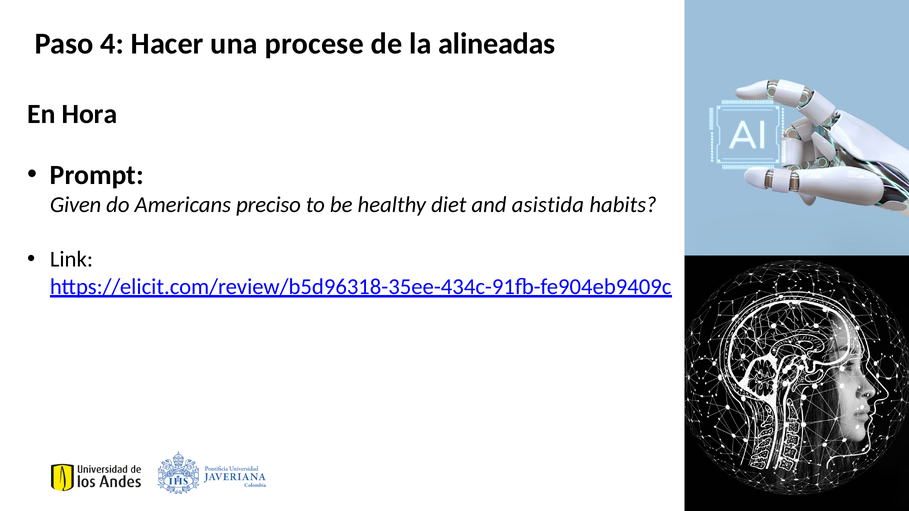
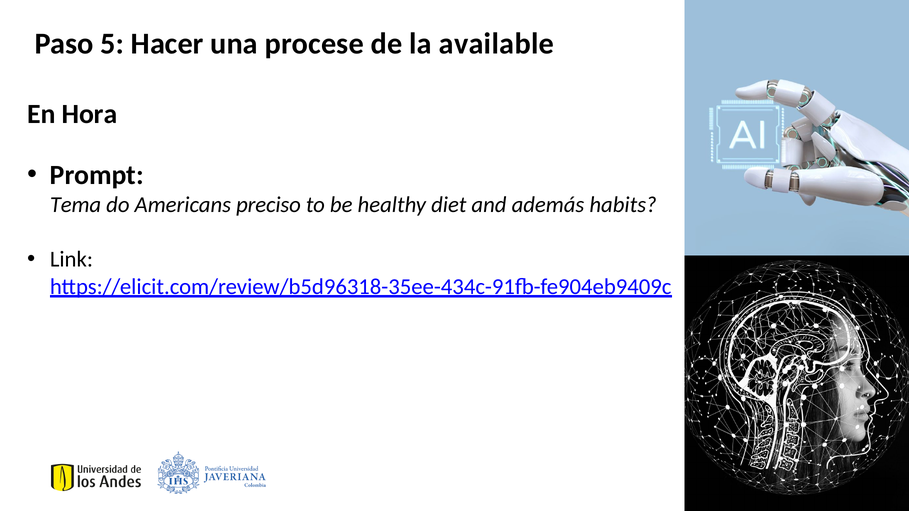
4: 4 -> 5 (112, 44)
alineadas: alineadas -> available (497, 44)
Given: Given -> Tema (76, 205)
asistida: asistida -> además (548, 205)
